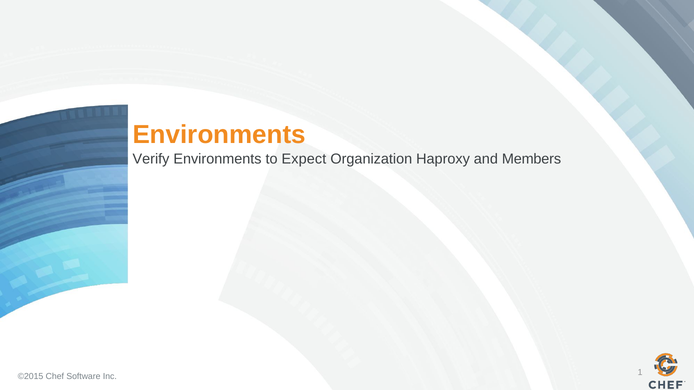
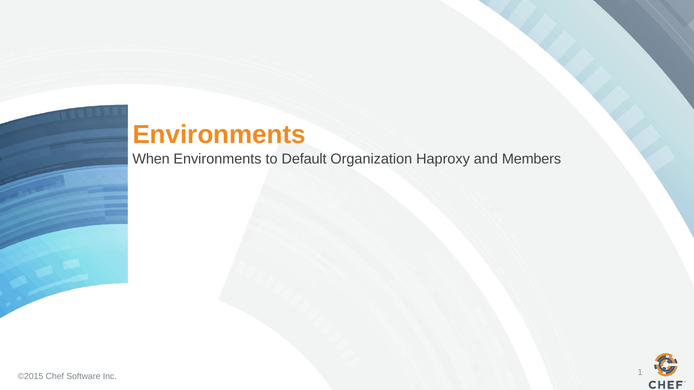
Verify: Verify -> When (151, 159)
Expect: Expect -> Default (304, 159)
